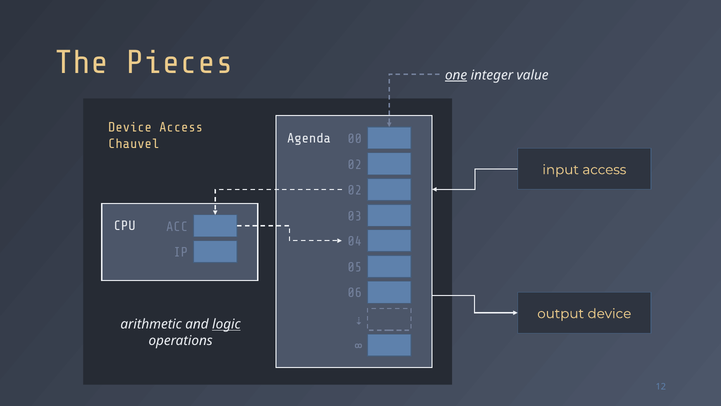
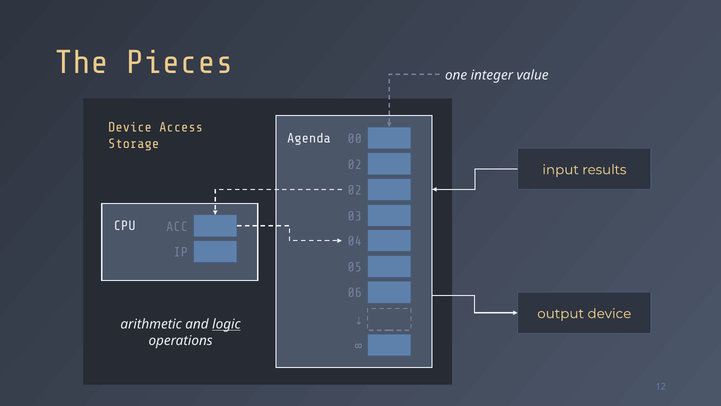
one underline: present -> none (456, 75)
Chauvel: Chauvel -> Storage (134, 143)
input access: access -> results (604, 170)
